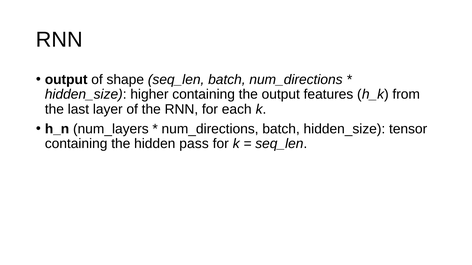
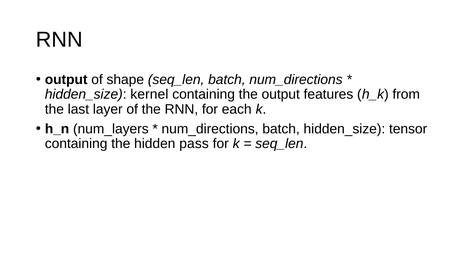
higher: higher -> kernel (149, 95)
